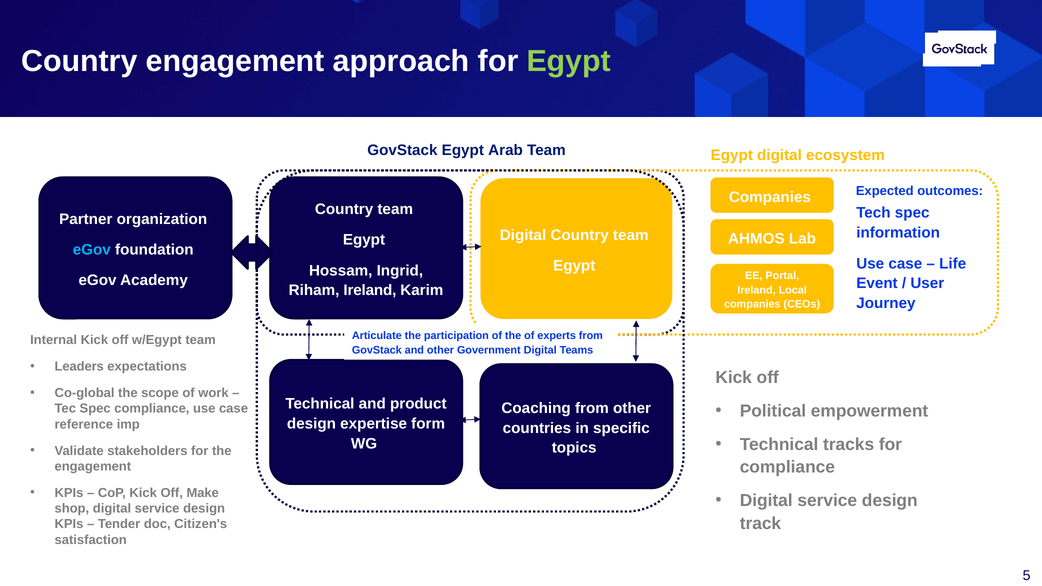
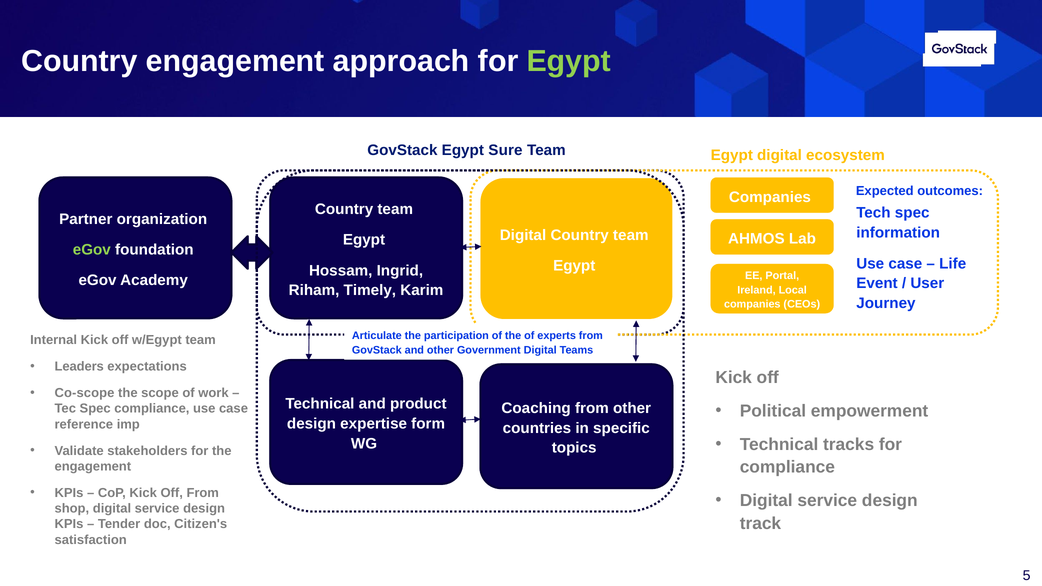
Arab: Arab -> Sure (505, 150)
eGov colour: light blue -> light green (92, 250)
Riham Ireland: Ireland -> Timely (370, 290)
Co-global: Co-global -> Co-scope (85, 393)
Off Make: Make -> From (203, 493)
